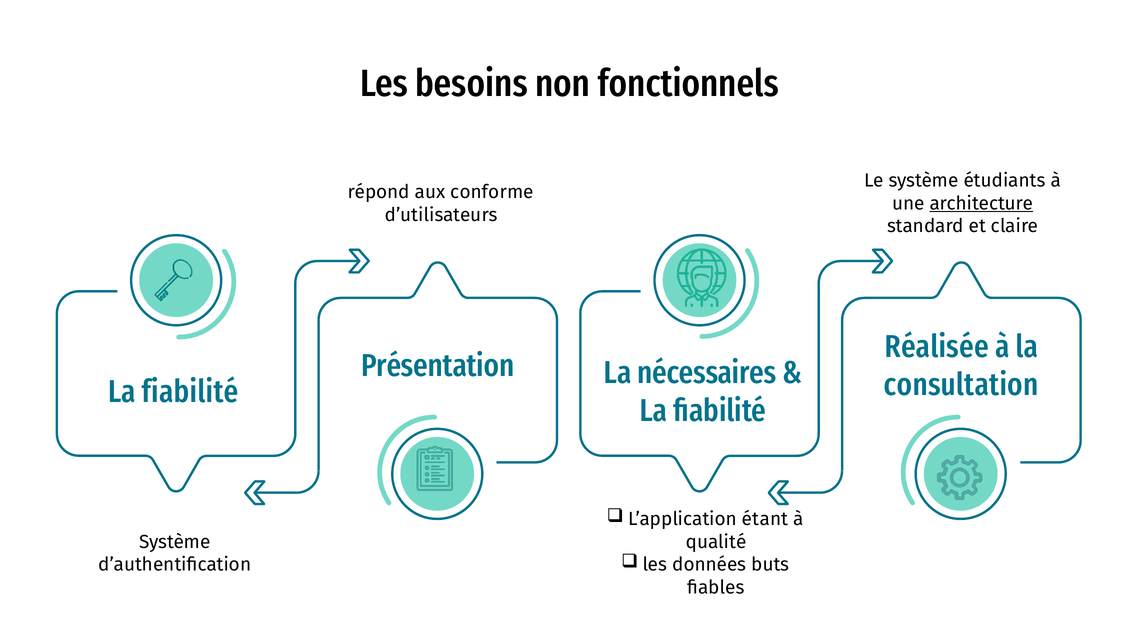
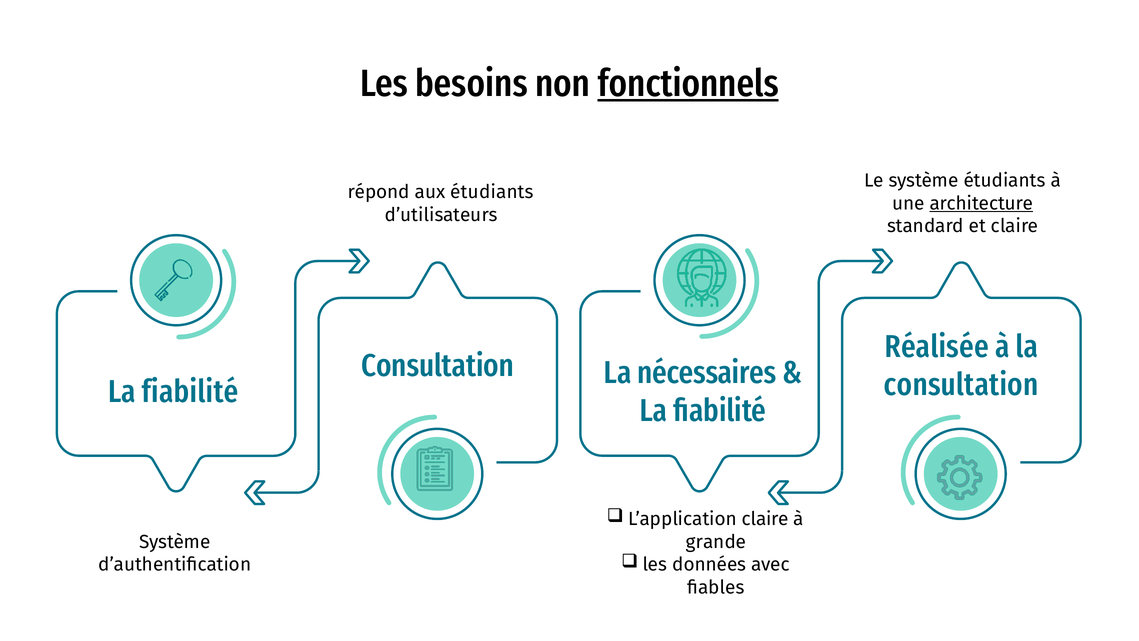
fonctionnels underline: none -> present (688, 84)
aux conforme: conforme -> étudiants (492, 192)
Présentation: Présentation -> Consultation (438, 365)
étant: étant -> claire (765, 519)
qualité: qualité -> grande (716, 542)
buts: buts -> avec (770, 564)
